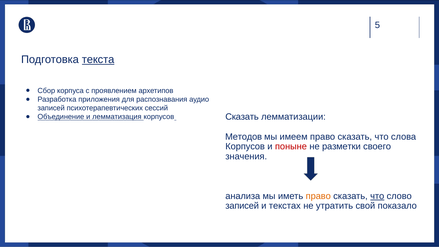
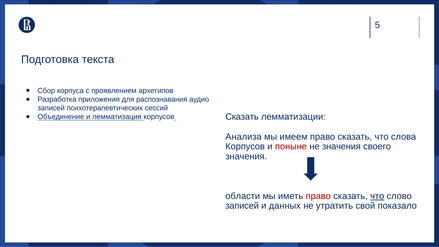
текста underline: present -> none (98, 59)
Методов: Методов -> Анализа (244, 137)
не разметки: разметки -> значения (341, 147)
анализа: анализа -> области (243, 196)
право colour: orange -> red (318, 196)
текстах: текстах -> данных (285, 206)
